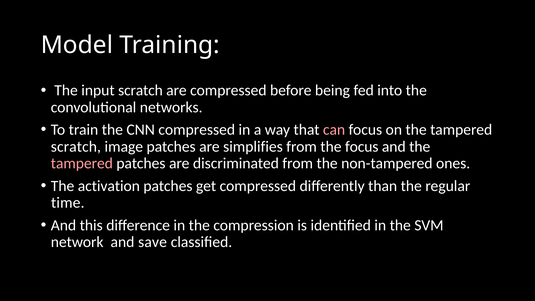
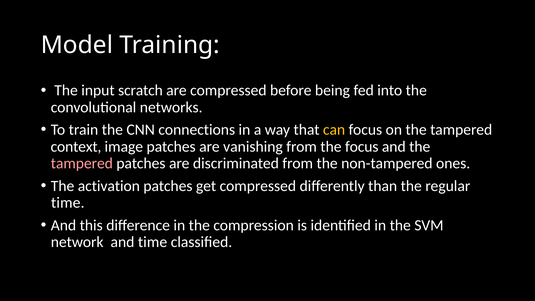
CNN compressed: compressed -> connections (197, 130)
can colour: pink -> yellow (334, 130)
scratch: scratch -> context (76, 147)
simplifies: simplifies -> vanishing (253, 147)
and save: save -> time (153, 242)
